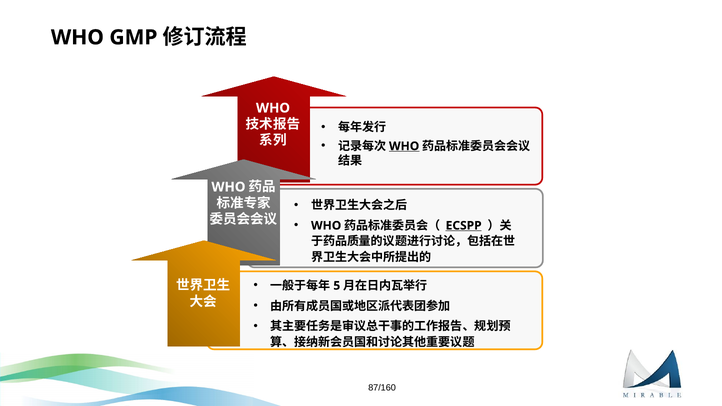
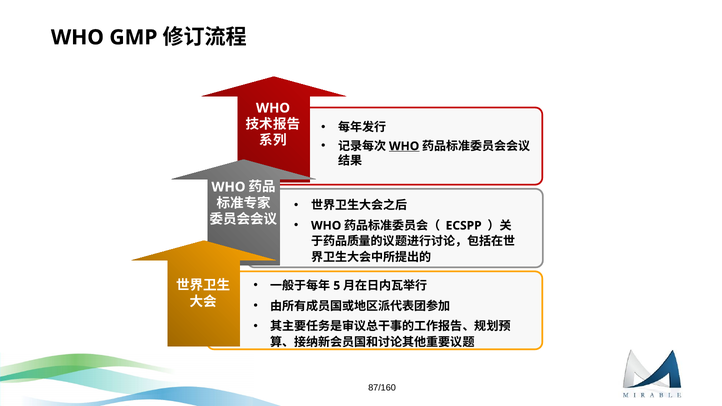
ECSPP underline: present -> none (464, 226)
